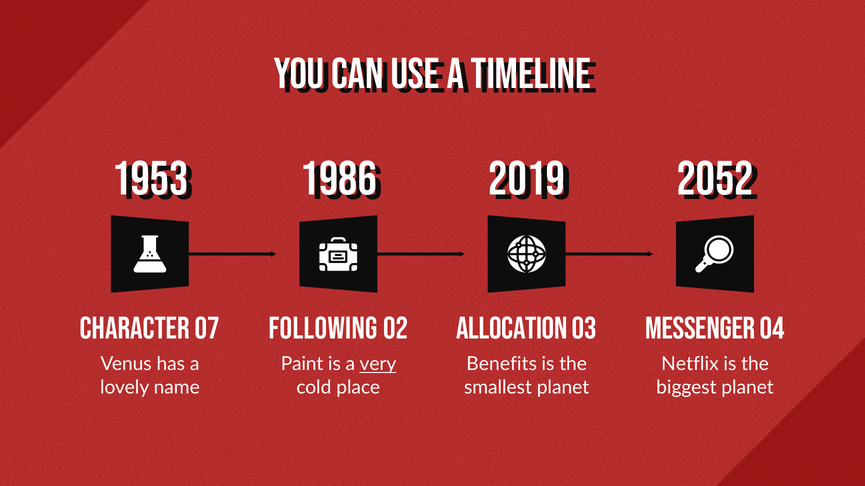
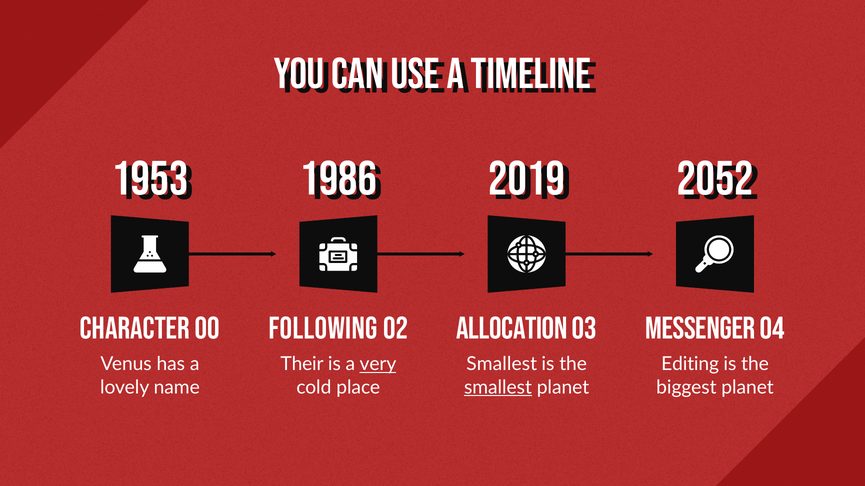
07: 07 -> 00 (207, 329)
Paint: Paint -> Their (302, 365)
Benefits: Benefits -> Smallest (502, 365)
Netflix: Netflix -> Editing (690, 365)
smallest underline: none -> present (498, 388)
